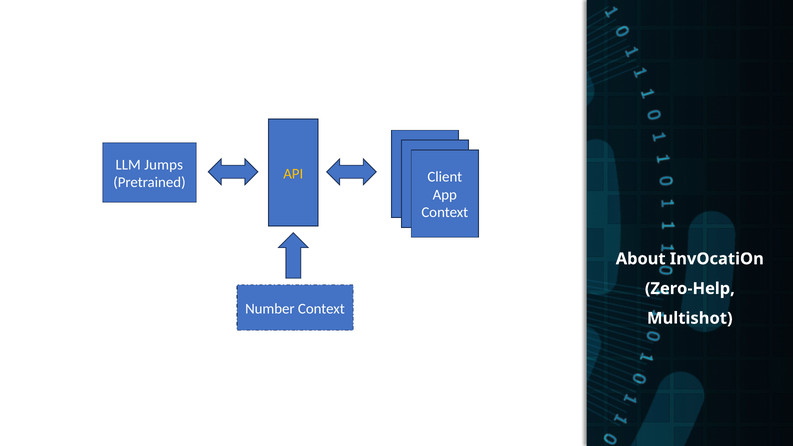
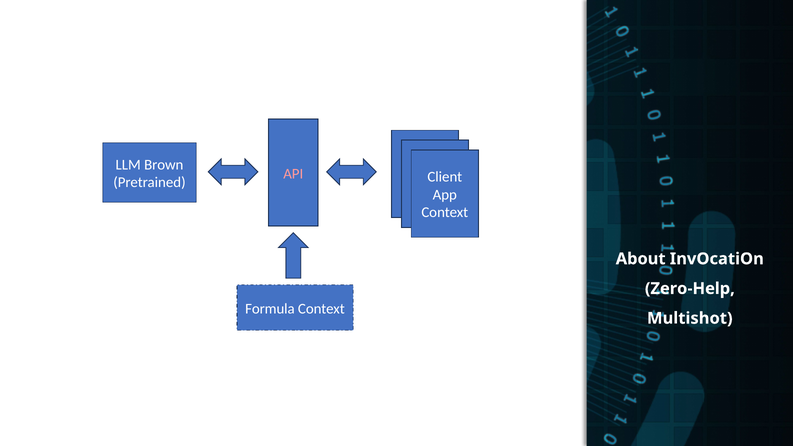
Jumps: Jumps -> Brown (164, 165)
API colour: yellow -> pink (293, 174)
Number: Number -> Formula (270, 309)
